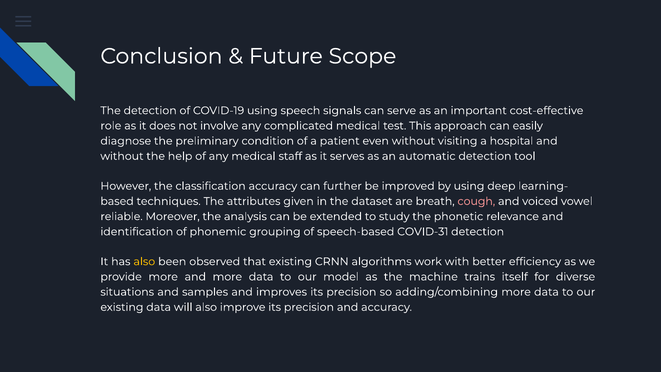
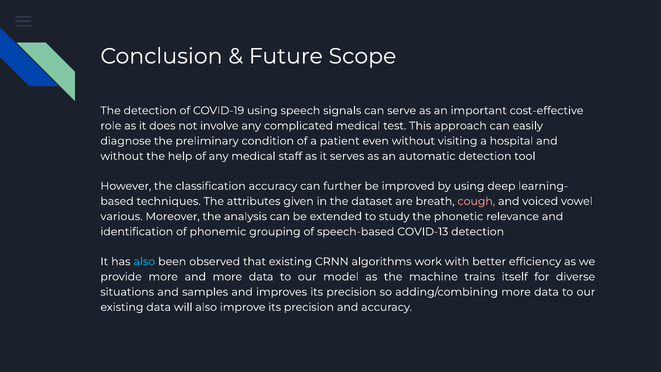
reliable: reliable -> various (121, 216)
COVID-31: COVID-31 -> COVID-13 (423, 232)
also colour: yellow -> light blue (144, 261)
